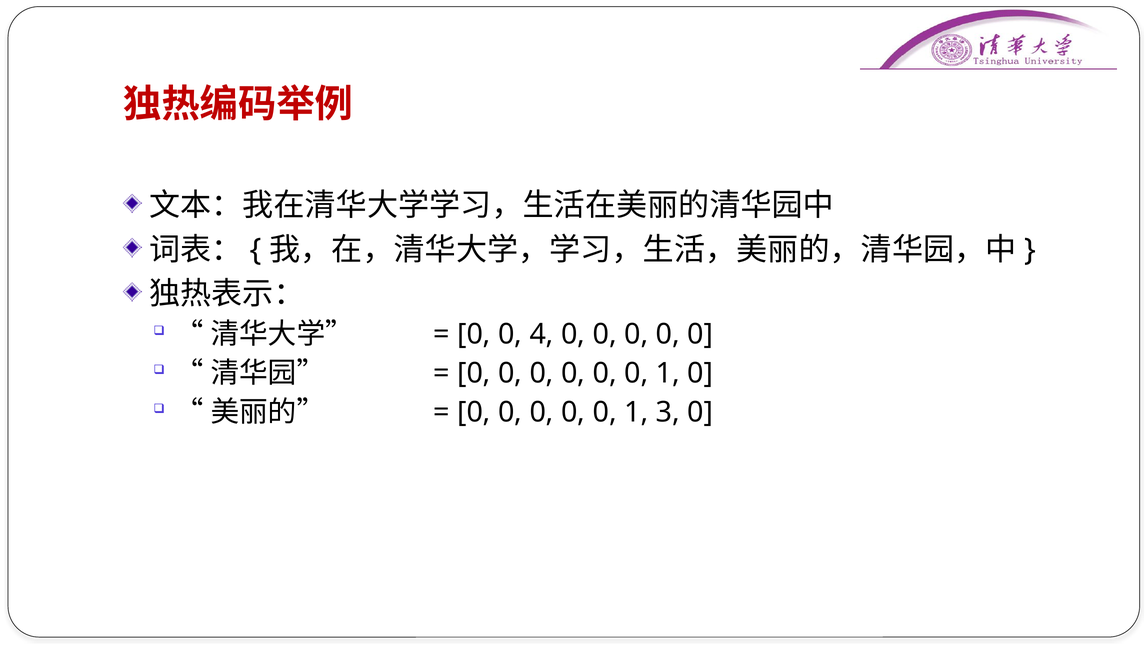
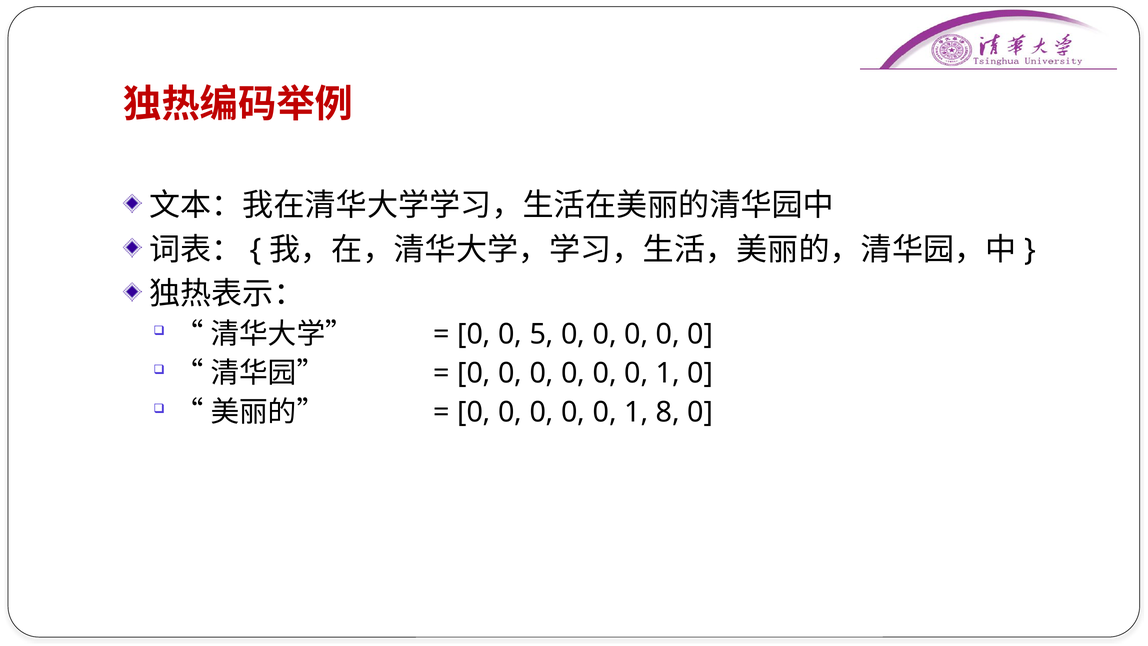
4: 4 -> 5 (542, 334)
3: 3 -> 8 (668, 412)
